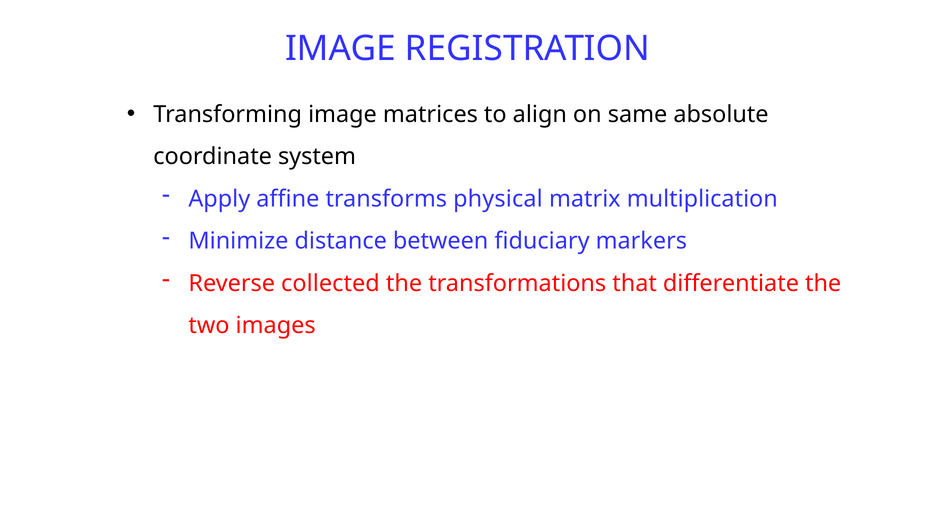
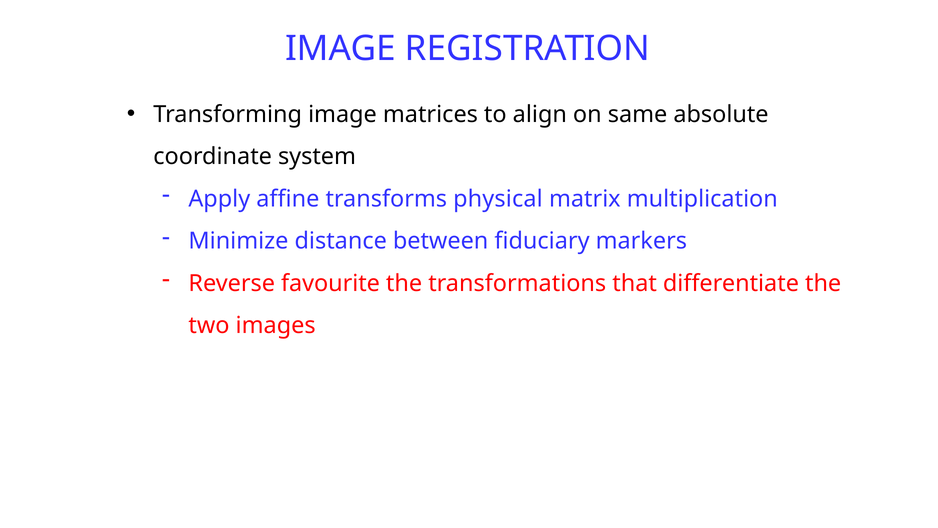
collected: collected -> favourite (330, 283)
